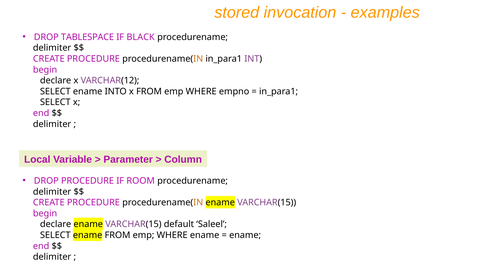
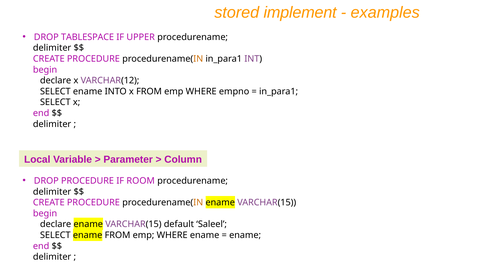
invocation: invocation -> implement (300, 13)
BLACK: BLACK -> UPPER (141, 37)
